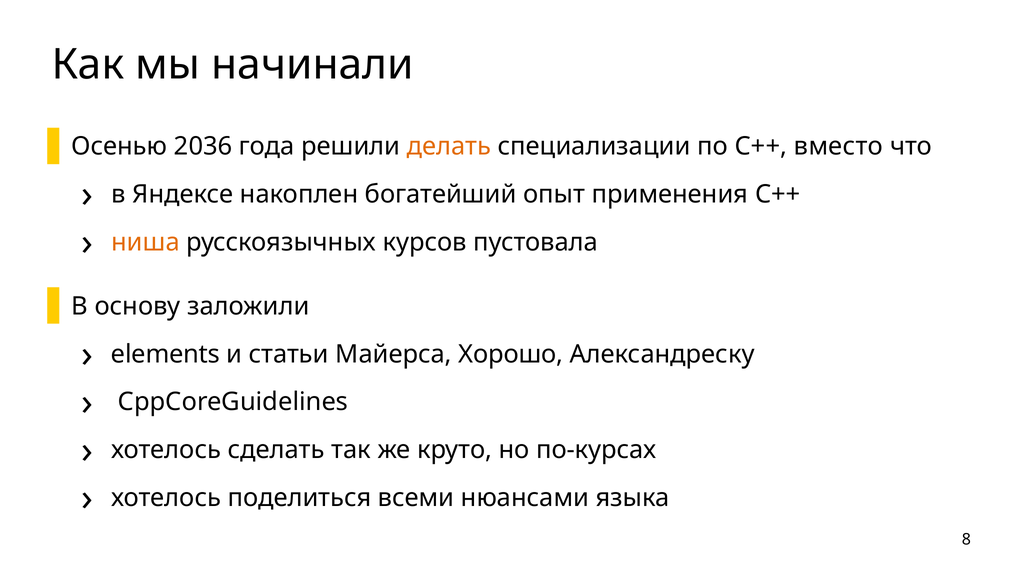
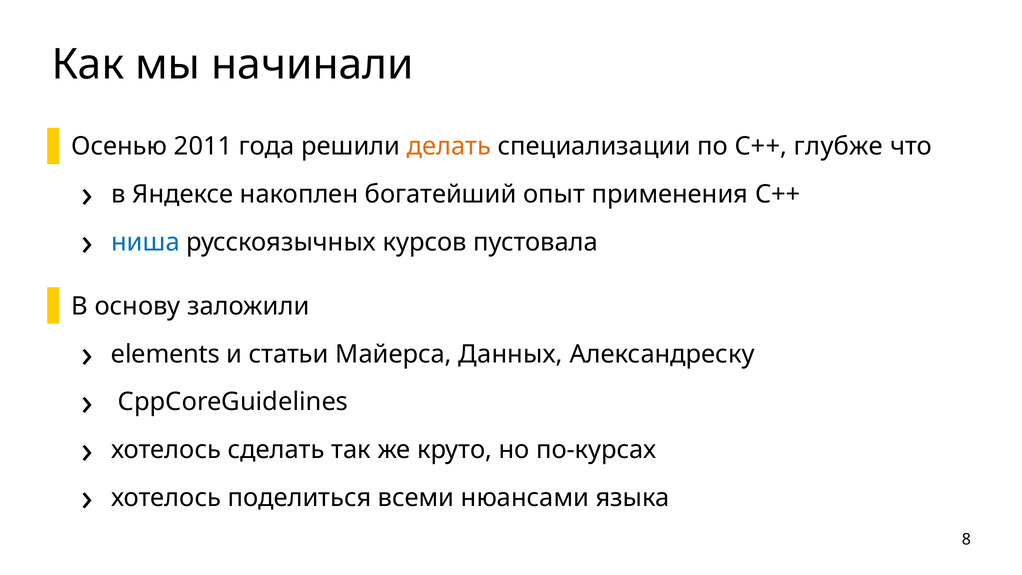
2036: 2036 -> 2011 (203, 146)
вместо: вместо -> глубже (838, 146)
ниша colour: orange -> blue (146, 242)
Хорошо: Хорошо -> Данных (511, 354)
